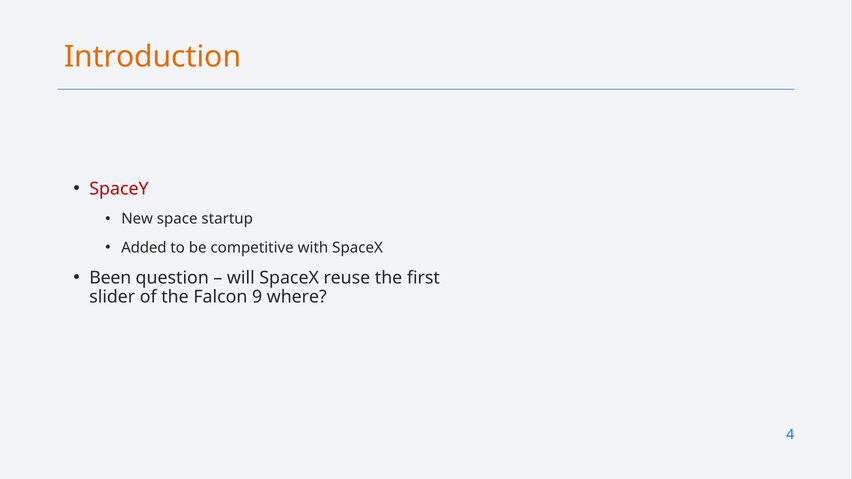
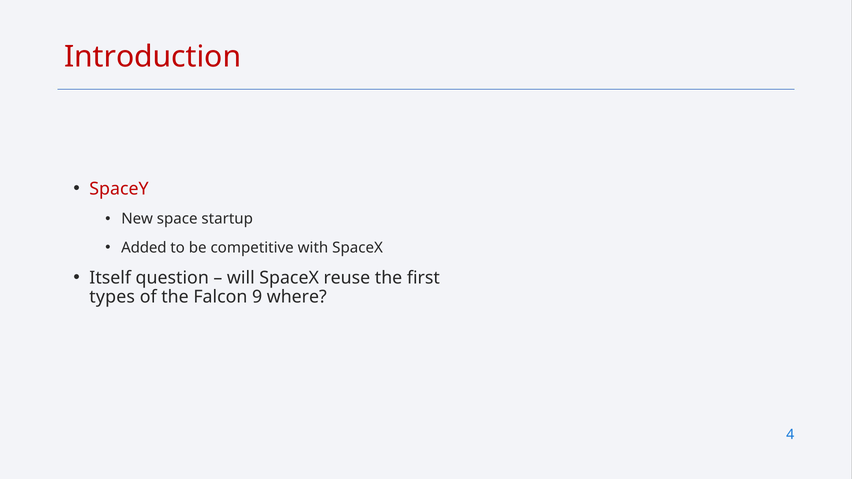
Introduction colour: orange -> red (153, 57)
Been: Been -> Itself (110, 278)
slider: slider -> types (112, 297)
